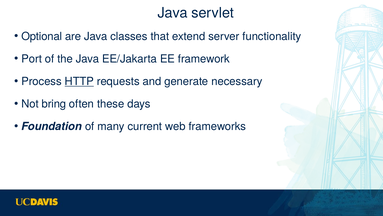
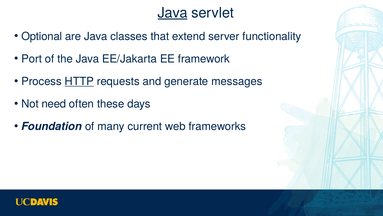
Java underline: none -> present (173, 13)
necessary: necessary -> messages (237, 81)
bring: bring -> need (54, 104)
